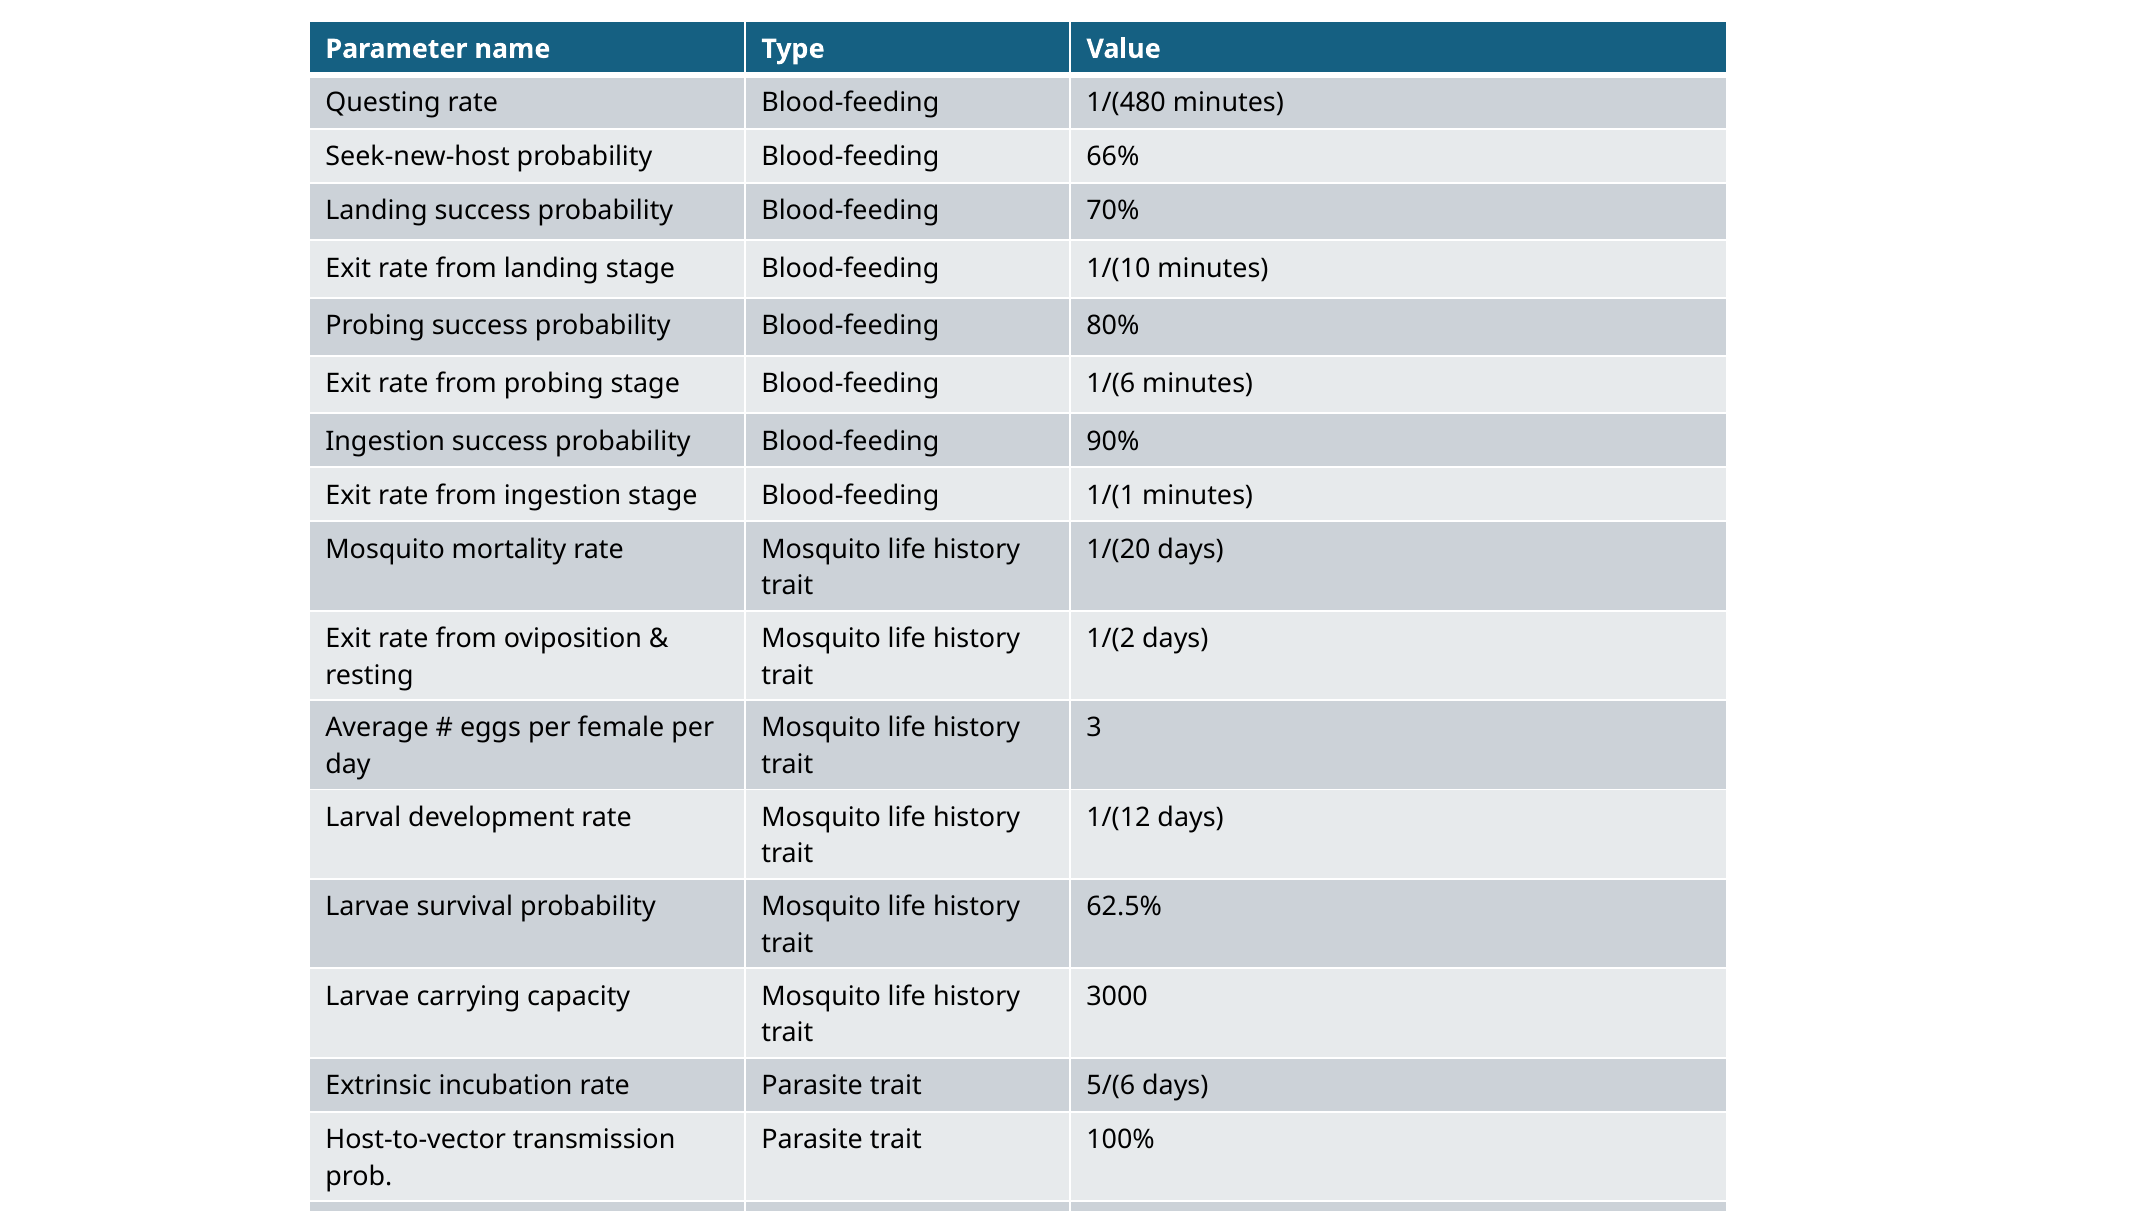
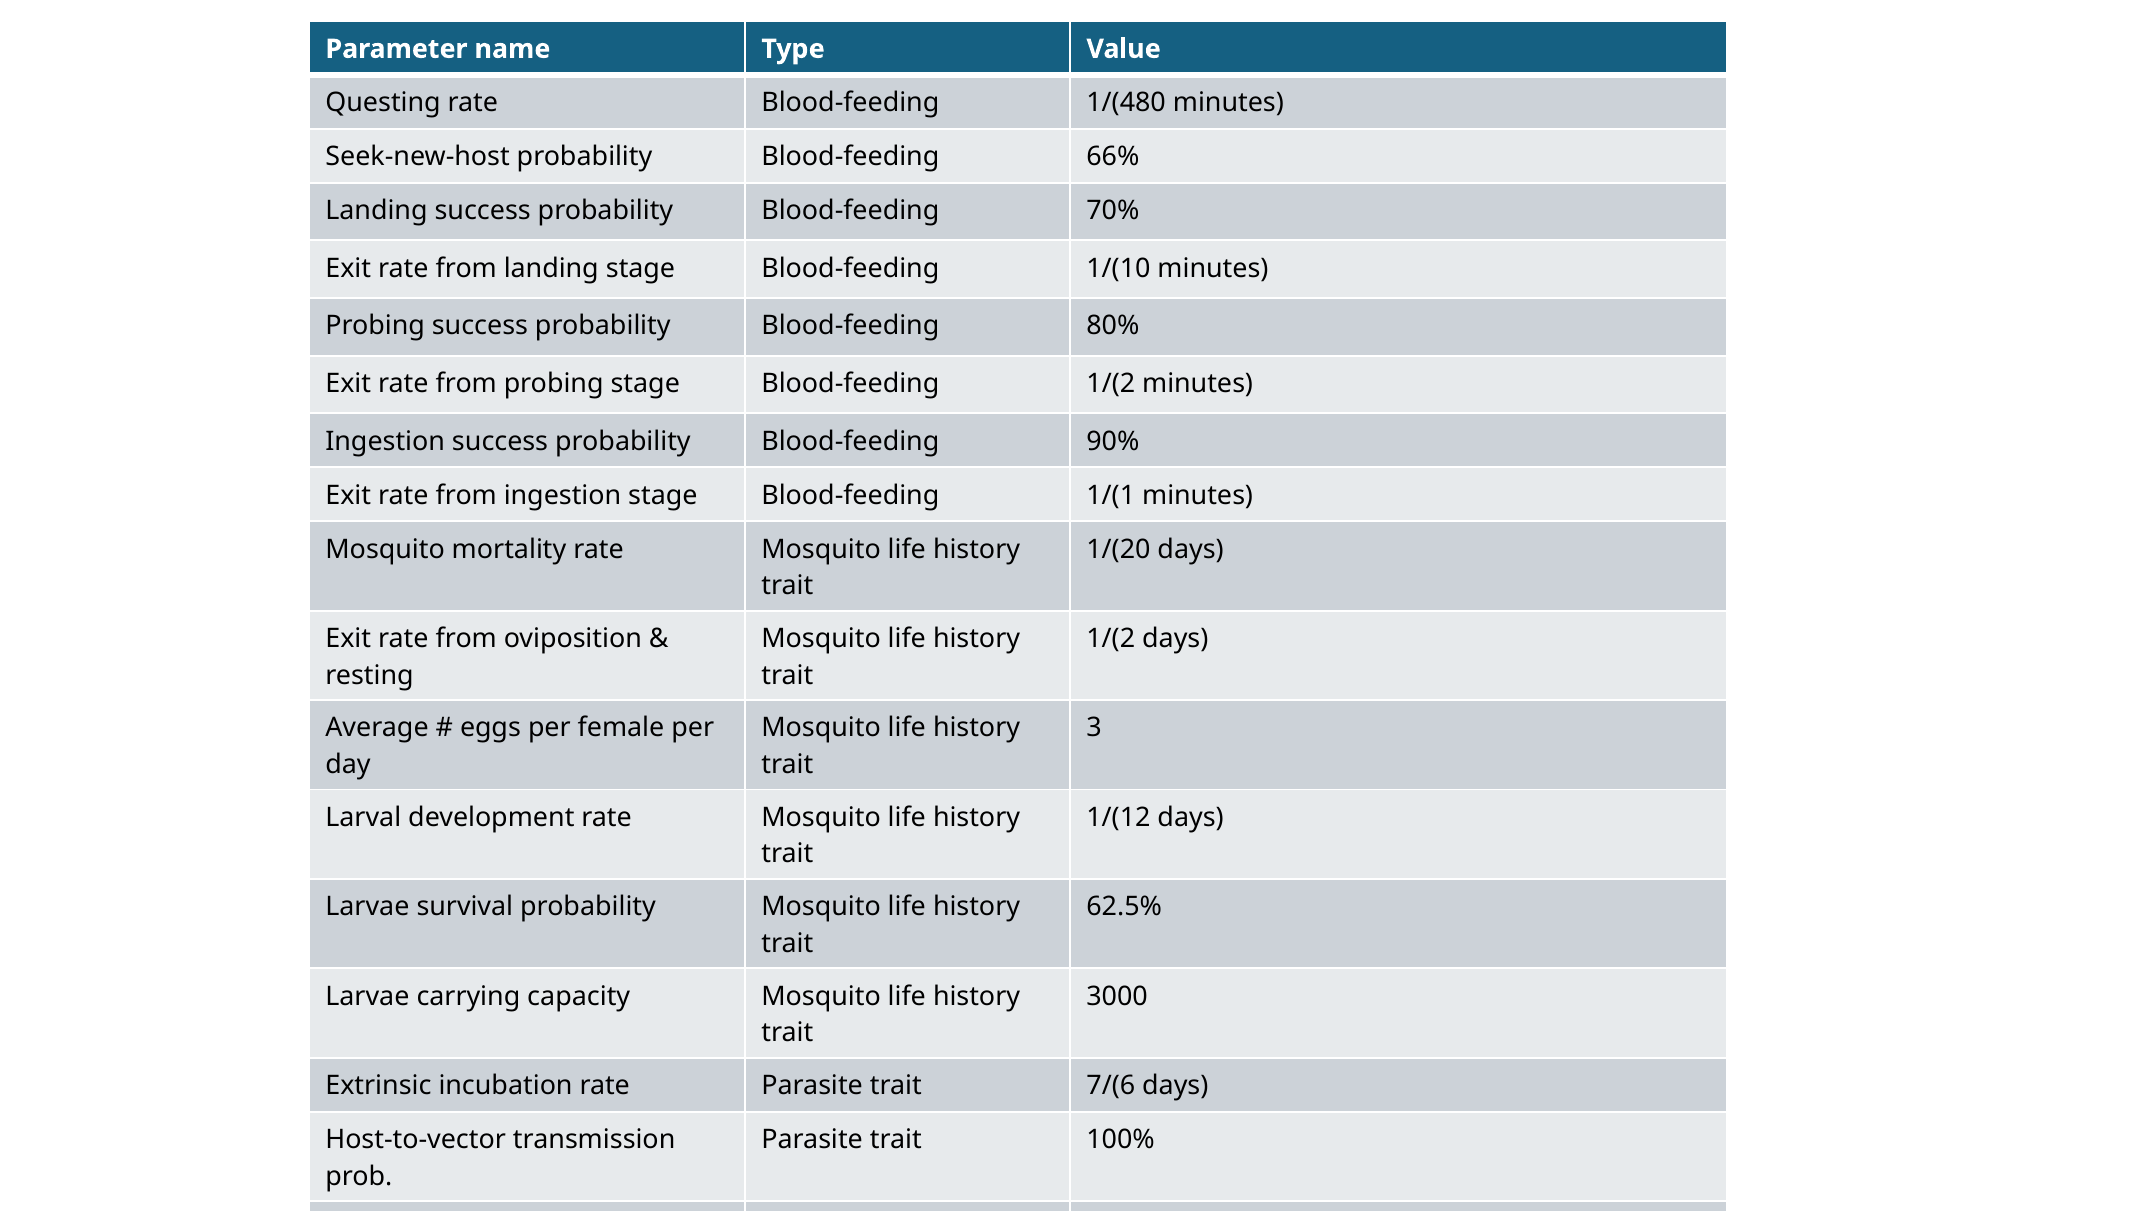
Blood-feeding 1/(6: 1/(6 -> 1/(2 (1111, 384)
5/(6: 5/(6 -> 7/(6 (1111, 1085)
